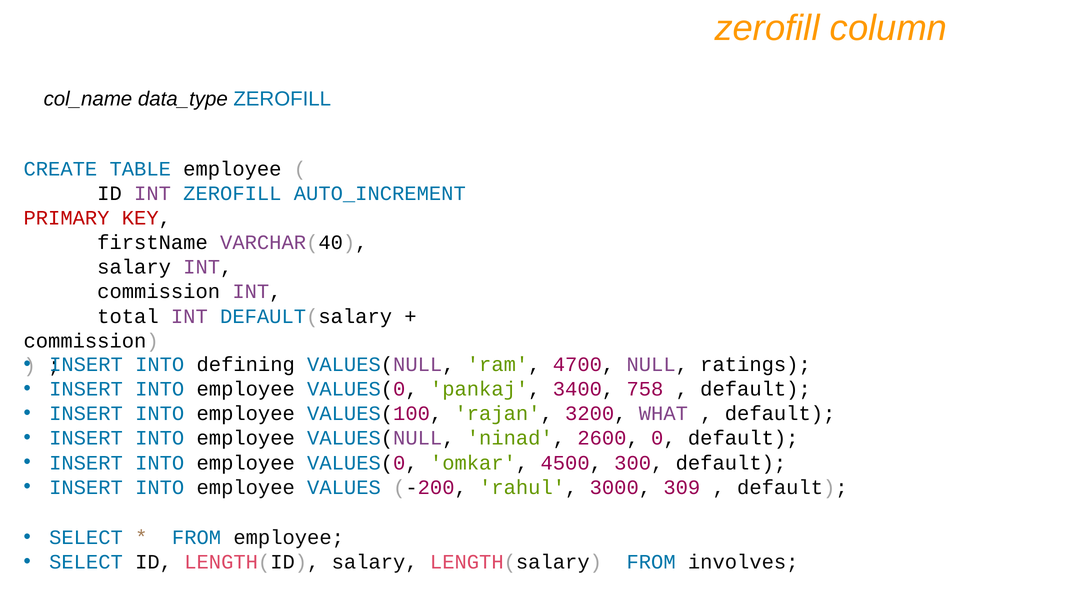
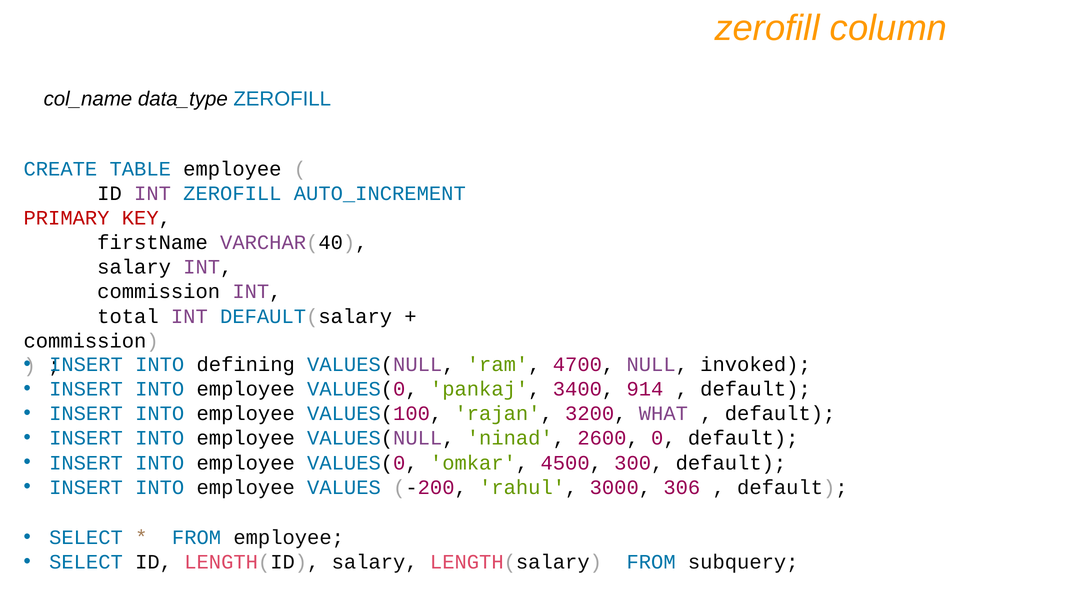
ratings: ratings -> invoked (756, 365)
758: 758 -> 914 (645, 389)
309: 309 -> 306 (682, 488)
involves: involves -> subquery (743, 562)
